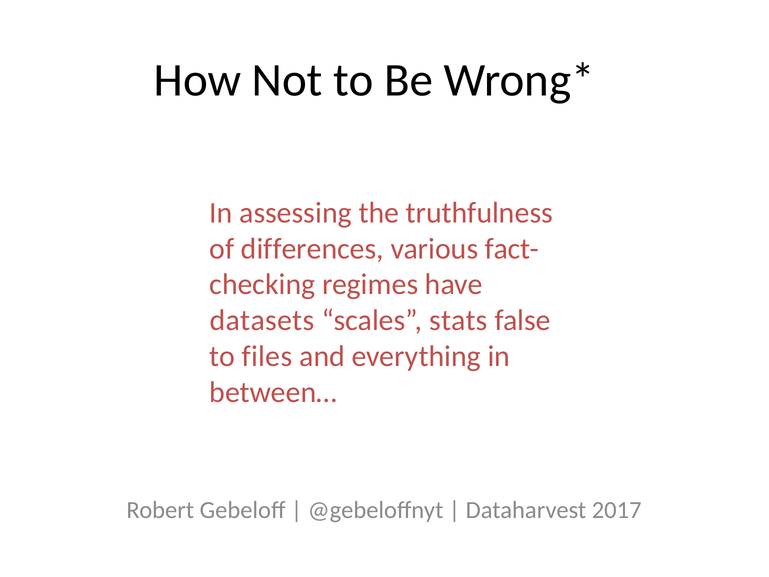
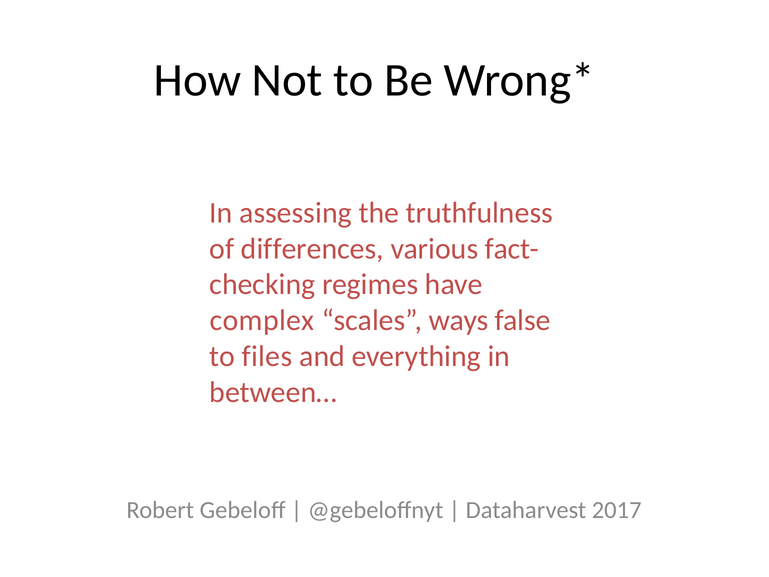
datasets: datasets -> complex (262, 320)
stats: stats -> ways (459, 320)
